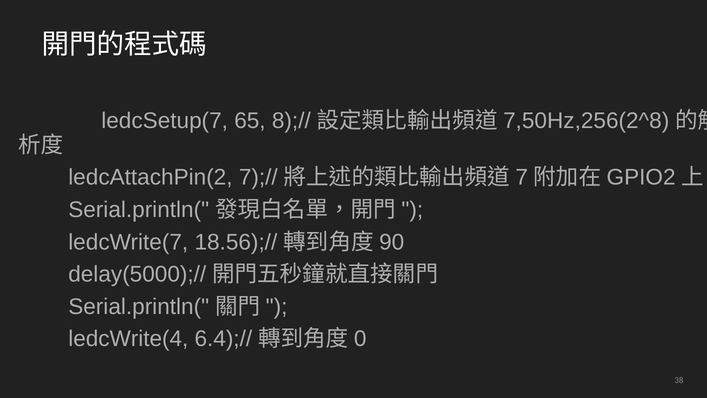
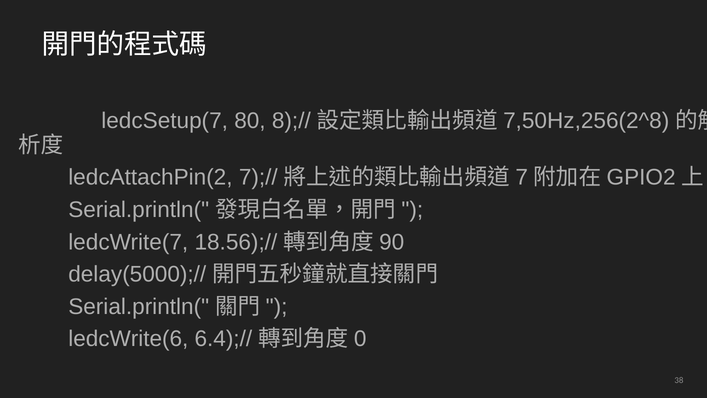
65: 65 -> 80 (250, 121)
ledcWrite(4: ledcWrite(4 -> ledcWrite(6 (128, 339)
